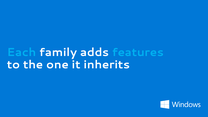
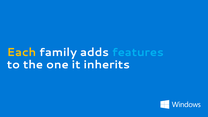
Each colour: light blue -> yellow (22, 52)
